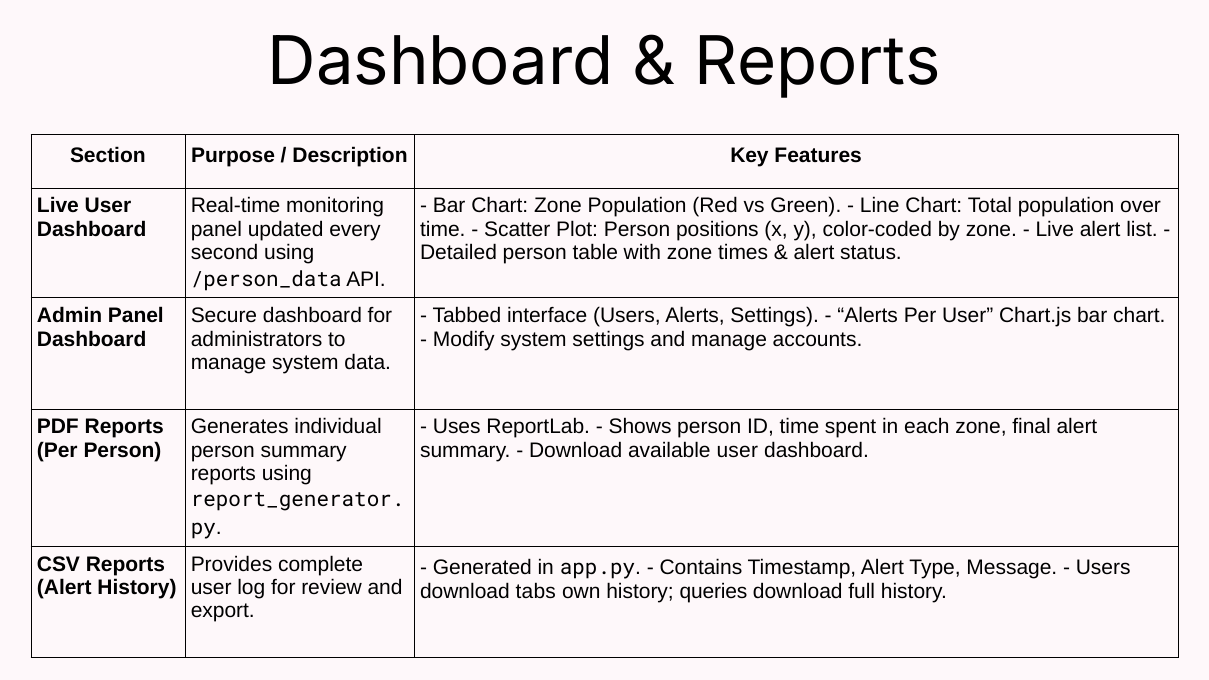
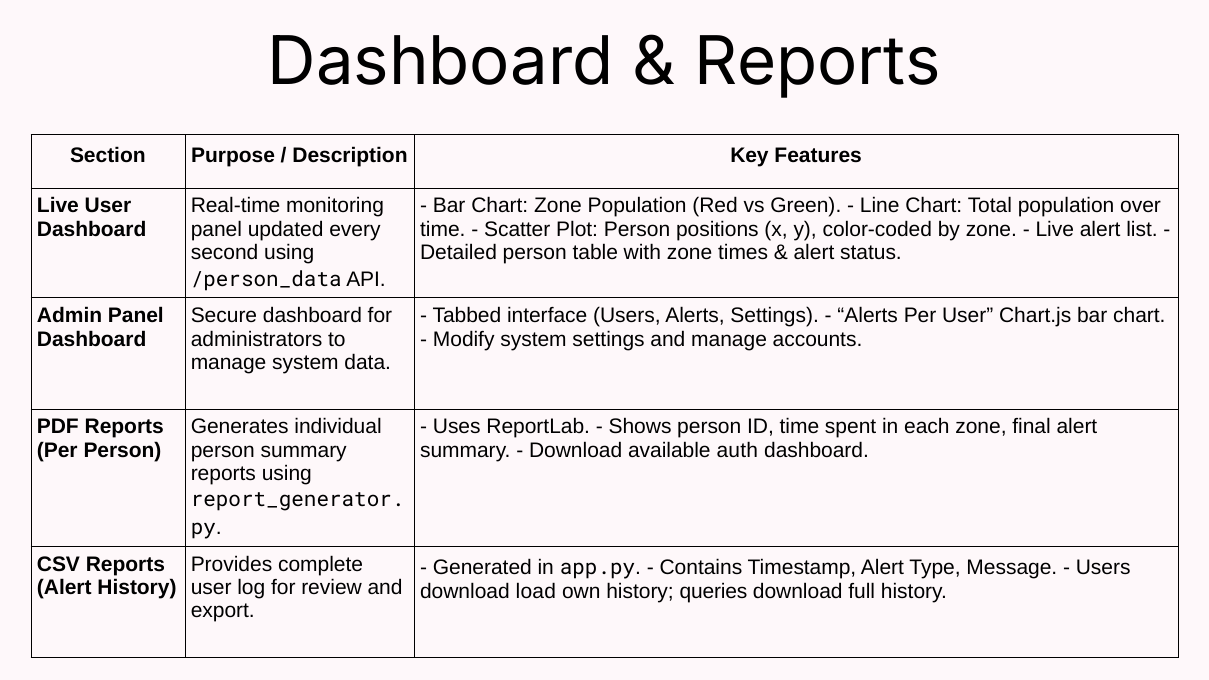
available user: user -> auth (737, 450)
tabs: tabs -> load (536, 592)
